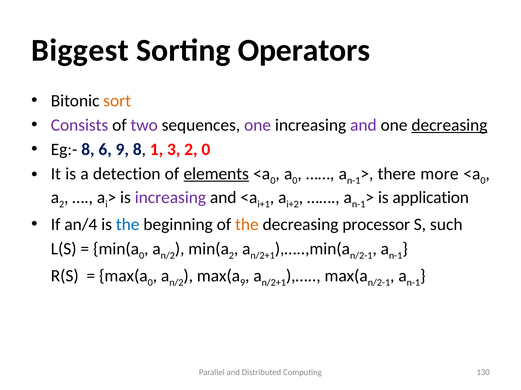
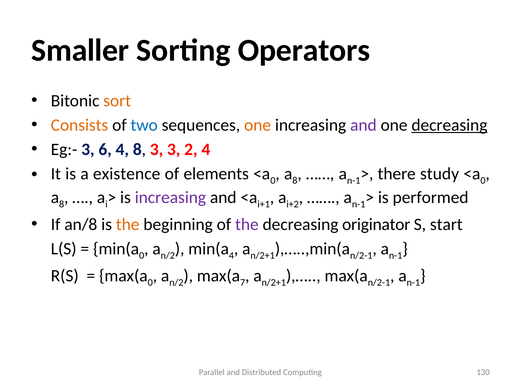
Biggest: Biggest -> Smaller (80, 50)
Consists colour: purple -> orange (80, 125)
two colour: purple -> blue (144, 125)
one colour: purple -> orange (258, 125)
Eg:- 8: 8 -> 3 (88, 150)
6 9: 9 -> 4 (122, 150)
8 1: 1 -> 3 (157, 150)
2 0: 0 -> 4 (206, 150)
detection: detection -> existence (127, 174)
elements underline: present -> none (216, 174)
0: 0 -> 8 (295, 181)
more: more -> study (440, 174)
2: 2 -> 8 (62, 204)
application: application -> performed (431, 198)
an/4: an/4 -> an/8 (81, 225)
the colour: blue -> orange (128, 225)
the colour: orange -> purple (247, 225)
processor: processor -> originator (376, 225)
such: such -> start (446, 225)
2: 2 -> 4 (231, 256)
9: 9 -> 7 (243, 283)
